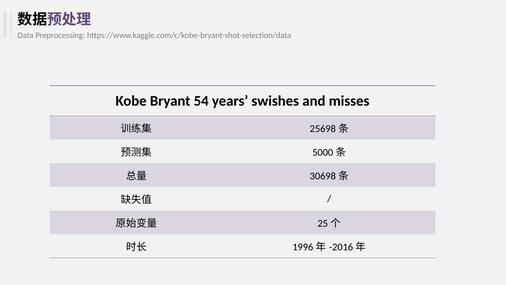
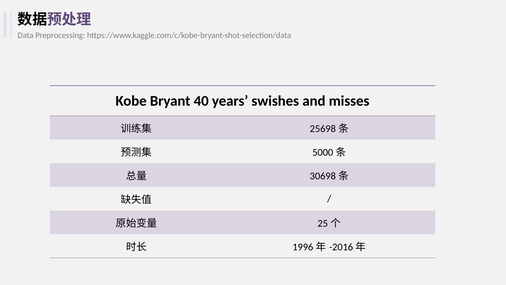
54: 54 -> 40 (201, 101)
